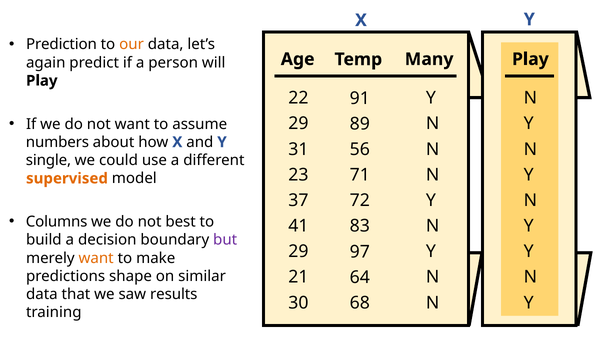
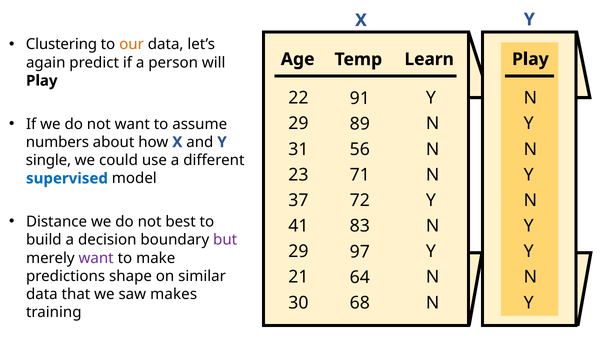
Prediction: Prediction -> Clustering (61, 44)
Many: Many -> Learn (429, 59)
supervised colour: orange -> blue (67, 178)
Columns: Columns -> Distance (57, 222)
want colour: orange -> purple (96, 258)
results: results -> makes (174, 294)
